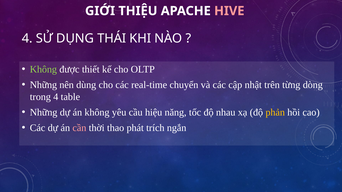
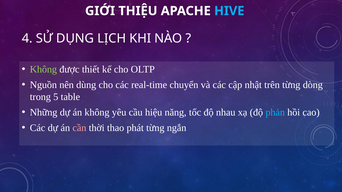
HIVE colour: pink -> light blue (229, 11)
THÁI: THÁI -> LỊCH (112, 38)
Những: Những -> Nguồn (43, 85)
trong 4: 4 -> 5 (56, 97)
phản colour: yellow -> light blue (275, 113)
phát trích: trích -> từng (155, 128)
